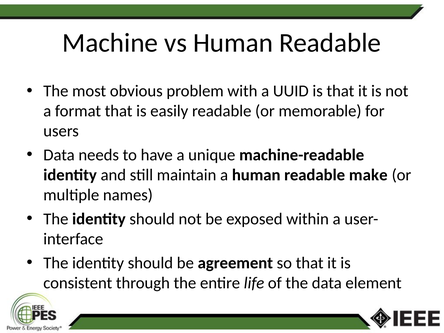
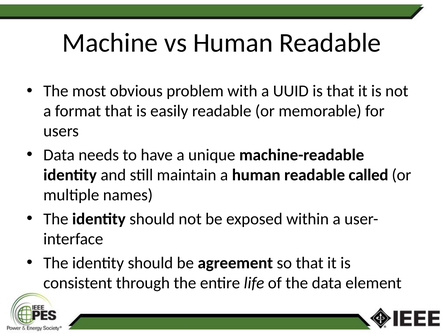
make: make -> called (368, 175)
